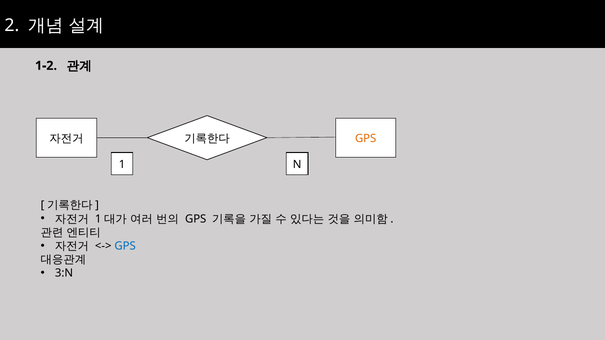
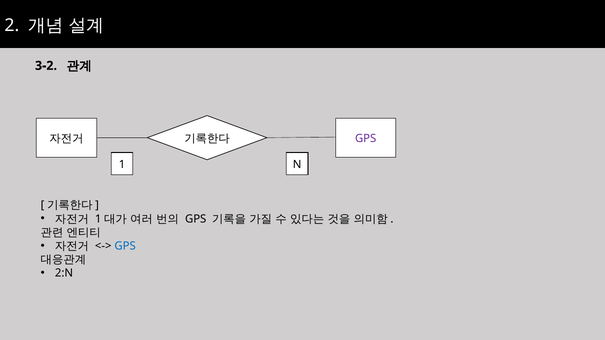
1-2: 1-2 -> 3-2 (46, 66)
GPS colour: orange -> purple (366, 139)
3:N: 3:N -> 2:N (64, 273)
